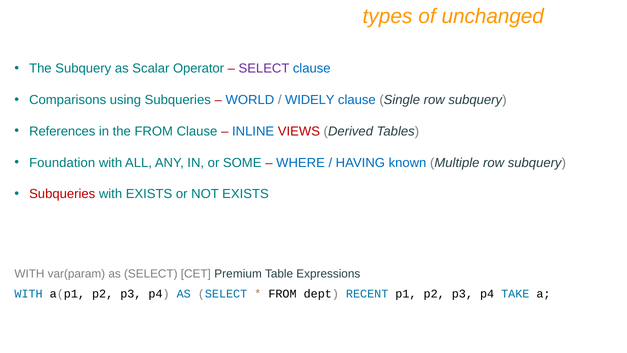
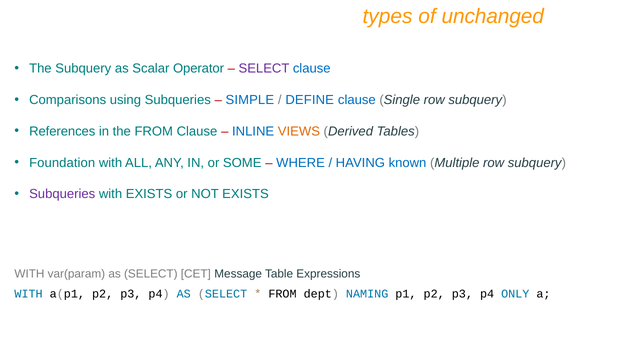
WORLD: WORLD -> SIMPLE (250, 100)
WIDELY: WIDELY -> DEFINE (310, 100)
VIEWS colour: red -> orange (299, 131)
Subqueries colour: red -> purple (62, 194)
Premium: Premium -> Message (238, 273)
RECENT: RECENT -> NAMING (367, 294)
TAKE: TAKE -> ONLY (515, 294)
